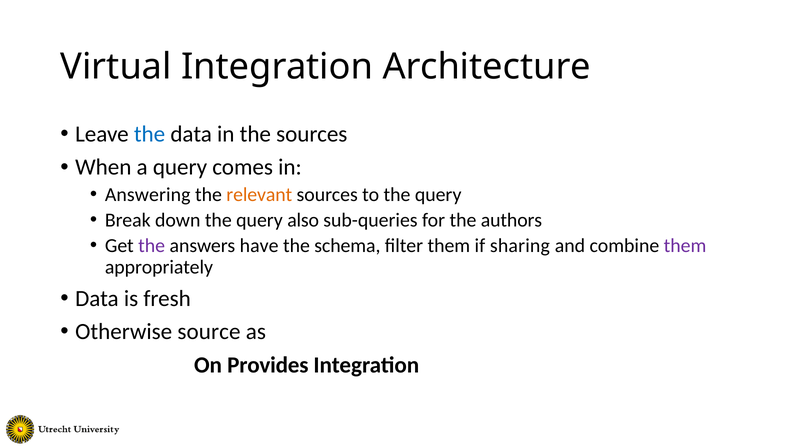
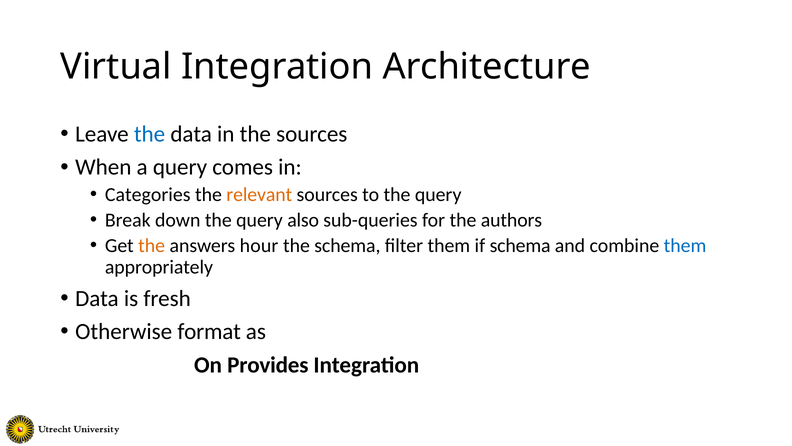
Answering: Answering -> Categories (148, 194)
the colour: purple -> orange (152, 245)
have: have -> hour (259, 245)
if sharing: sharing -> schema (520, 245)
them colour: purple -> blue (685, 245)
source: source -> format (209, 331)
